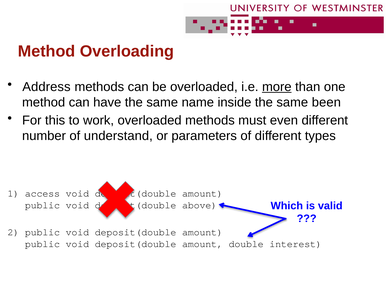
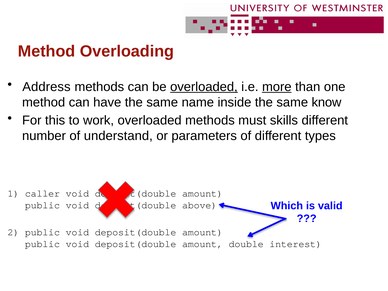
overloaded underline: none -> present (204, 87)
been: been -> know (326, 102)
even: even -> skills (284, 120)
access: access -> caller (42, 193)
